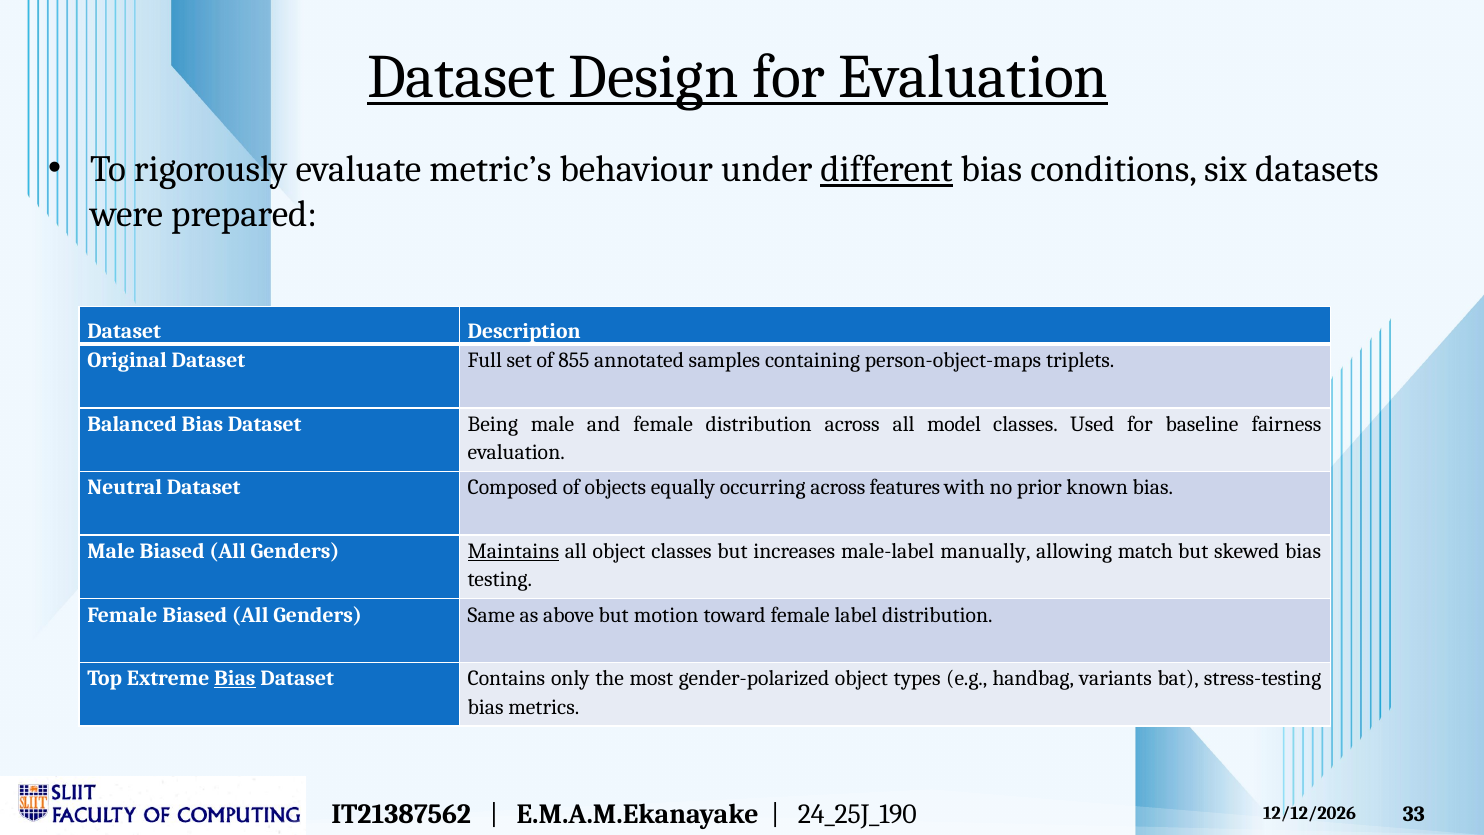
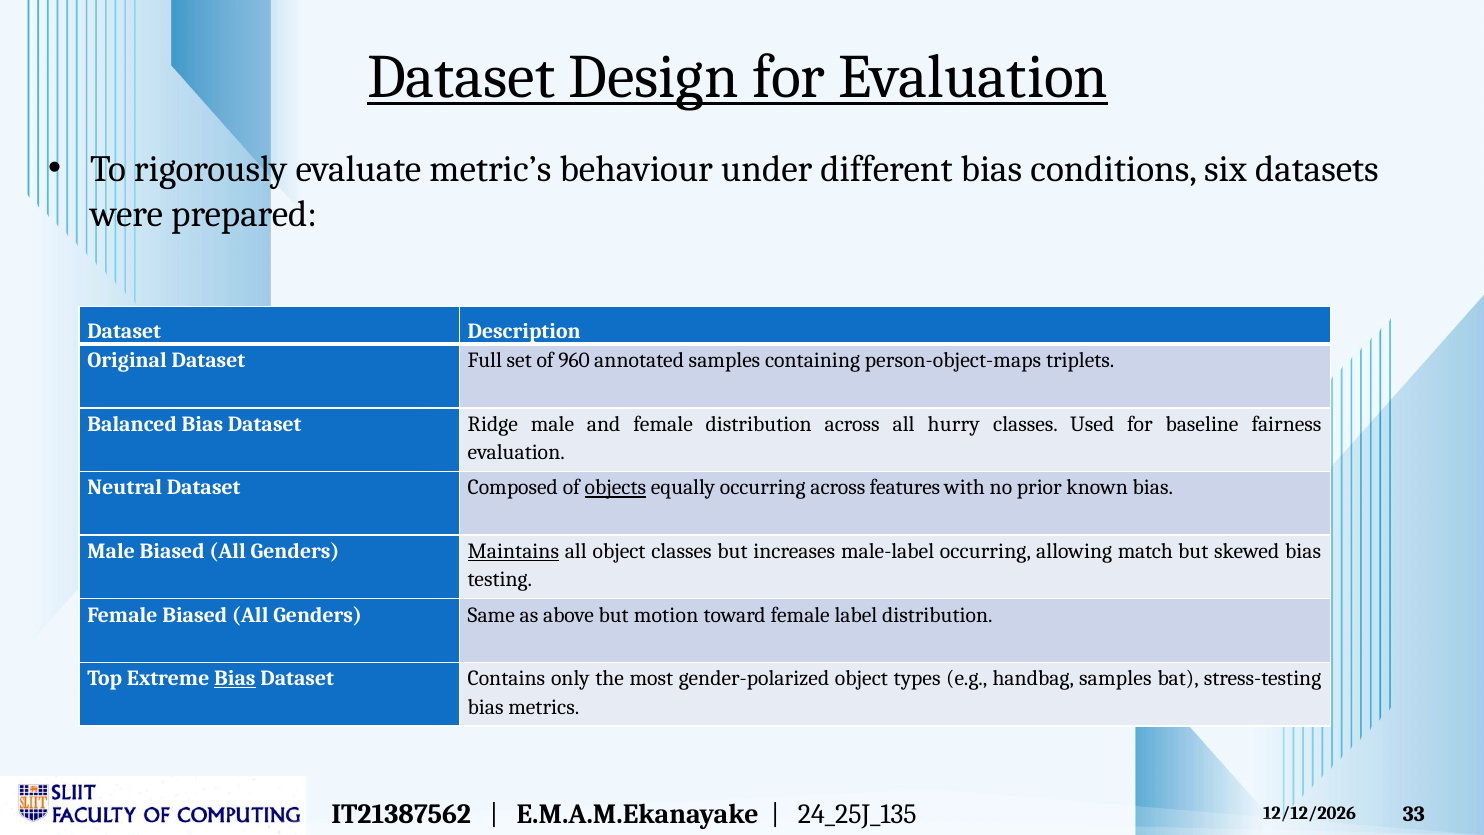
different underline: present -> none (887, 170)
855: 855 -> 960 (574, 360)
Being: Being -> Ridge (493, 424)
model: model -> hurry (954, 424)
objects underline: none -> present (615, 487)
male-label manually: manually -> occurring (985, 551)
handbag variants: variants -> samples (1115, 678)
24_25J_190: 24_25J_190 -> 24_25J_135 (857, 814)
